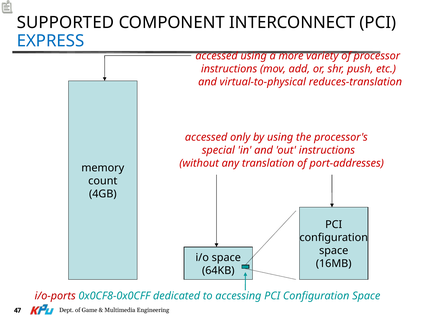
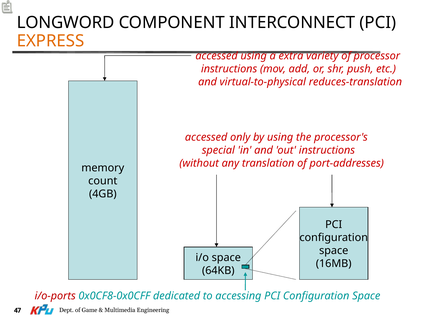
SUPPORTED: SUPPORTED -> LONGWORD (66, 23)
EXPRESS colour: blue -> orange (51, 41)
more: more -> extra (291, 56)
